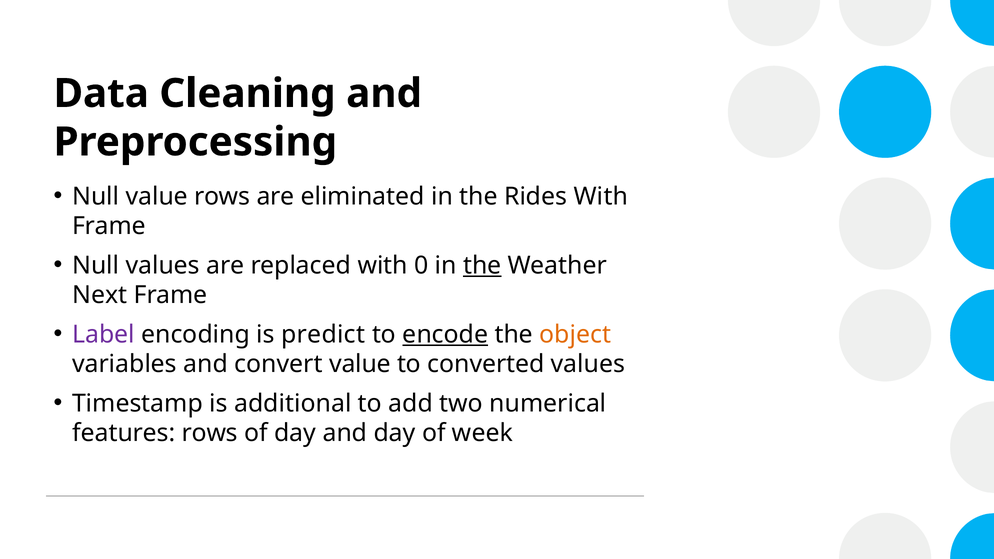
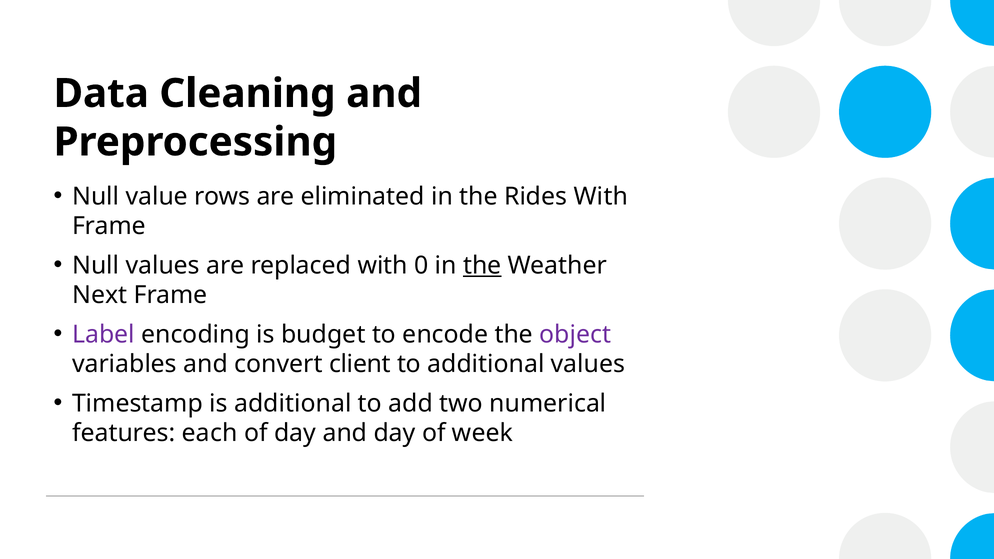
predict: predict -> budget (323, 334)
encode underline: present -> none (445, 334)
object colour: orange -> purple (575, 334)
convert value: value -> client (360, 364)
to converted: converted -> additional (486, 364)
features rows: rows -> each (210, 433)
